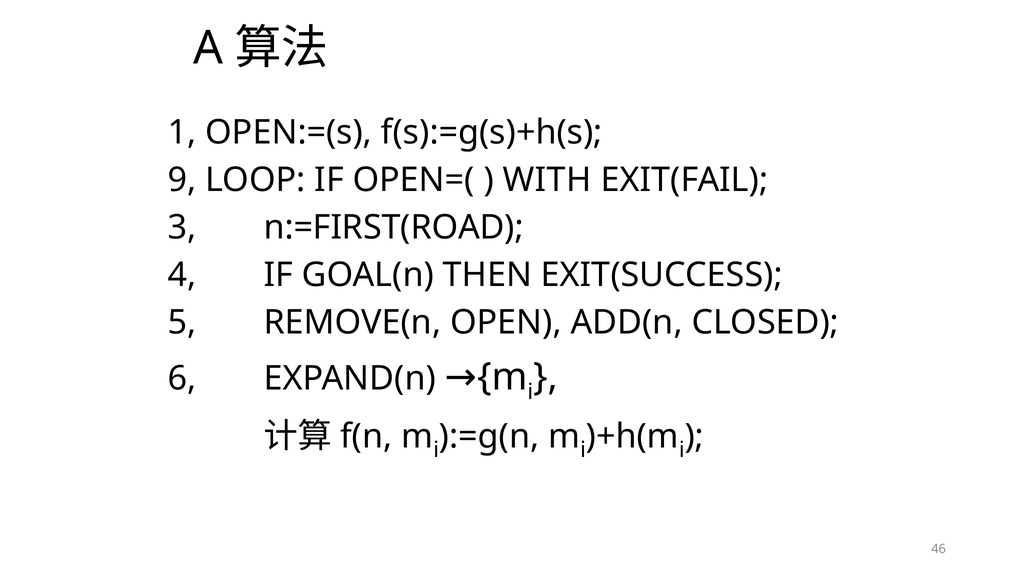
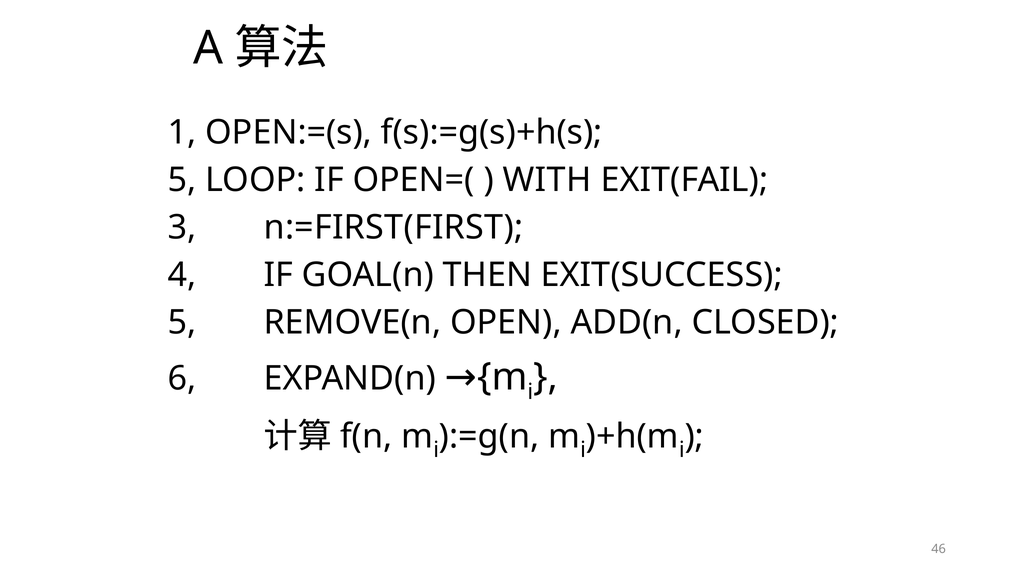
9: 9 -> 5 (182, 180)
n:=FIRST(ROAD: n:=FIRST(ROAD -> n:=FIRST(FIRST (394, 228)
